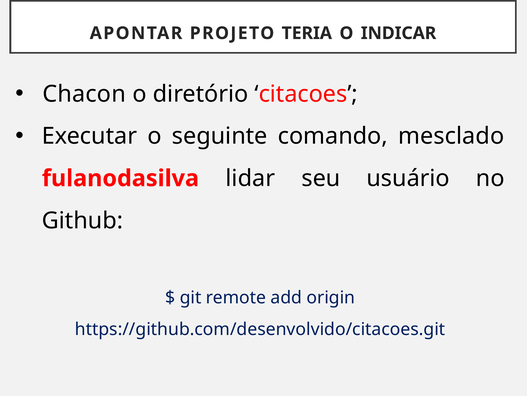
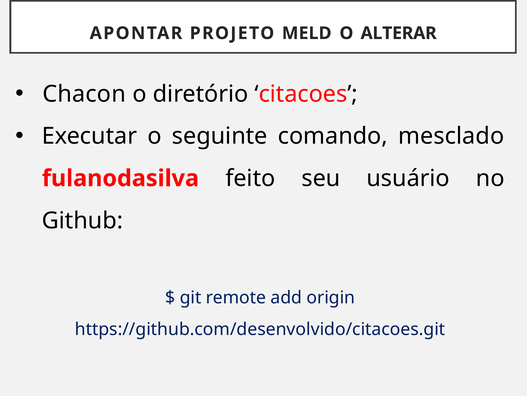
TERIA: TERIA -> MELD (307, 33)
INDICAR: INDICAR -> ALTERAR (399, 33)
lidar: lidar -> feito (250, 178)
